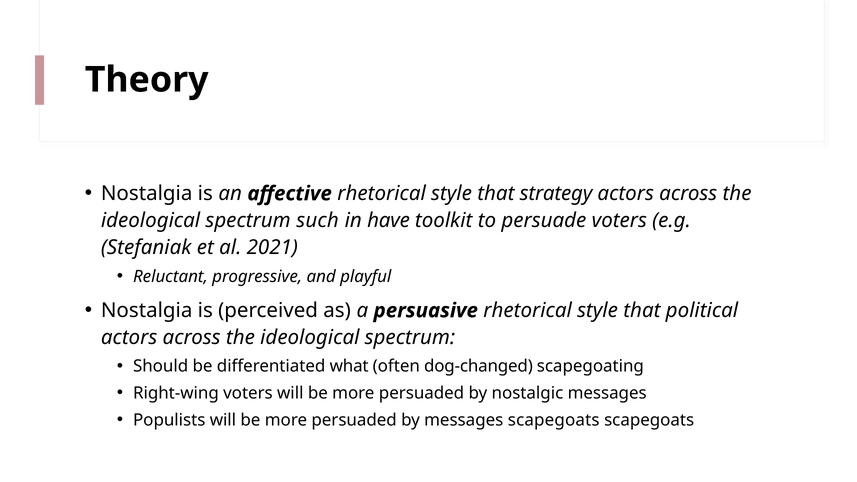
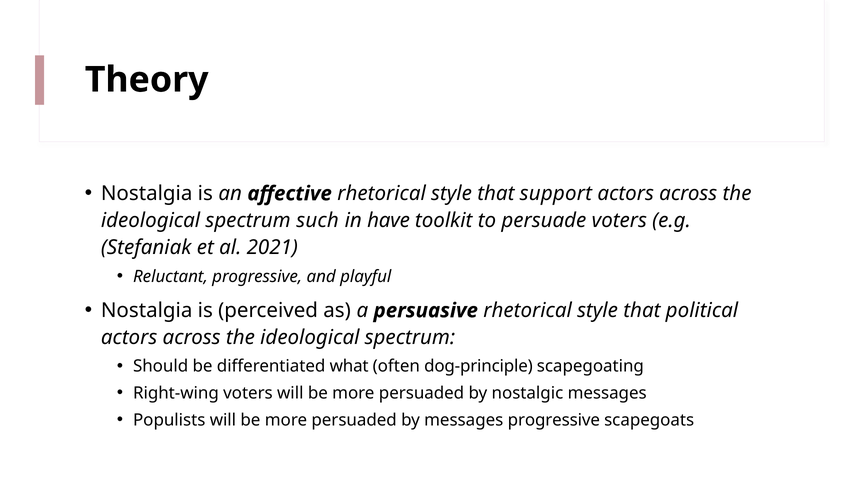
strategy: strategy -> support (556, 194)
dog-changed: dog-changed -> dog-principle (478, 366)
messages scapegoats: scapegoats -> progressive (554, 420)
